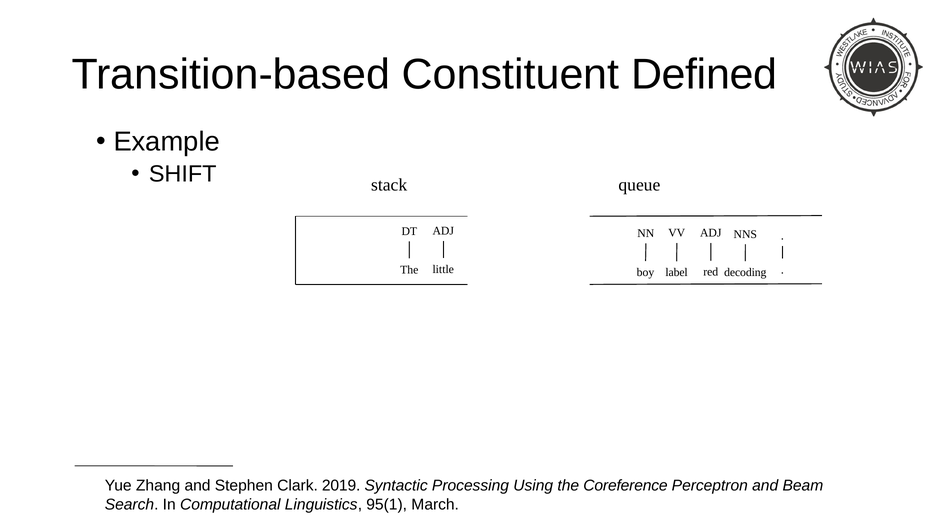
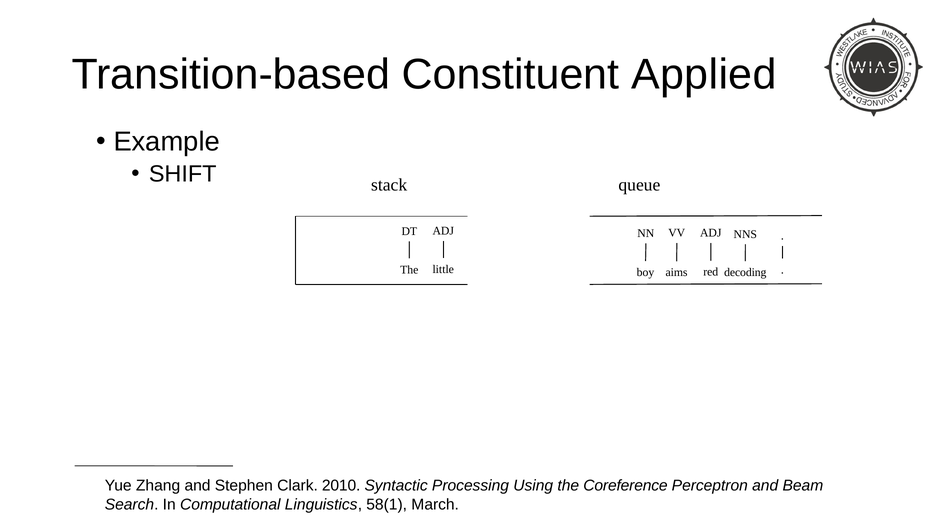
Defined: Defined -> Applied (704, 74)
label: label -> aims (677, 272)
2019: 2019 -> 2010 (341, 485)
95(1: 95(1 -> 58(1 (387, 504)
